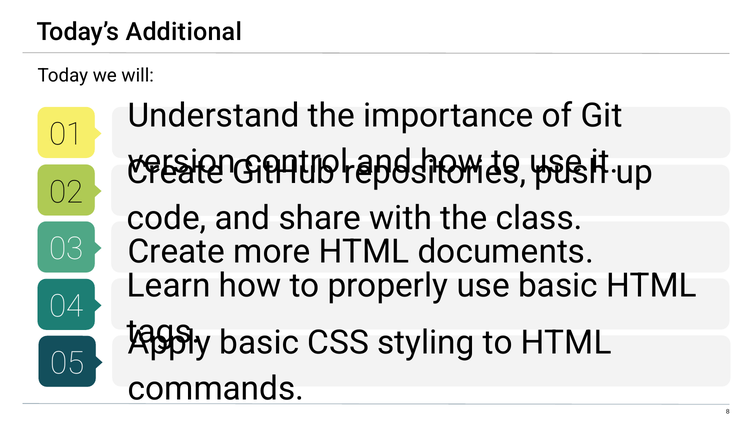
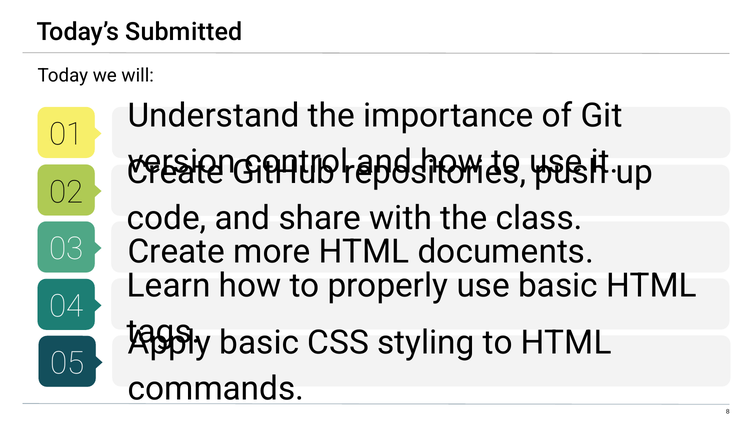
Additional: Additional -> Submitted (184, 32)
